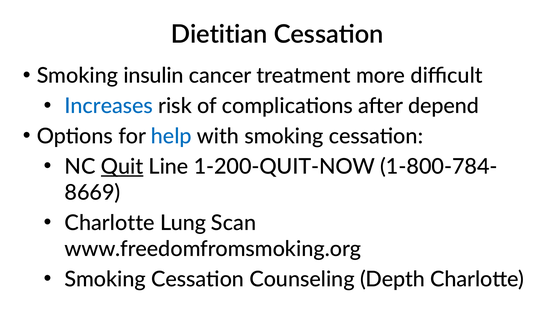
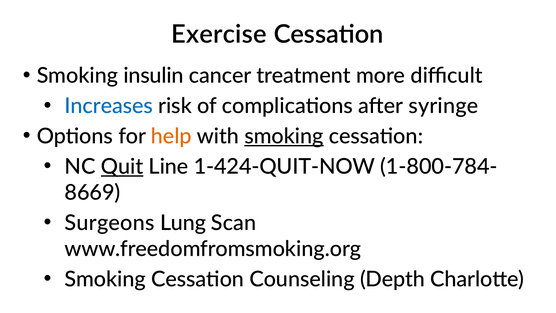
Dietitian: Dietitian -> Exercise (219, 34)
depend: depend -> syringe (443, 106)
help colour: blue -> orange (171, 136)
smoking underline: none -> present (284, 136)
1-200-QUIT-NOW: 1-200-QUIT-NOW -> 1-424-QUIT-NOW (285, 167)
Charlotte: Charlotte -> Surgeons (110, 223)
